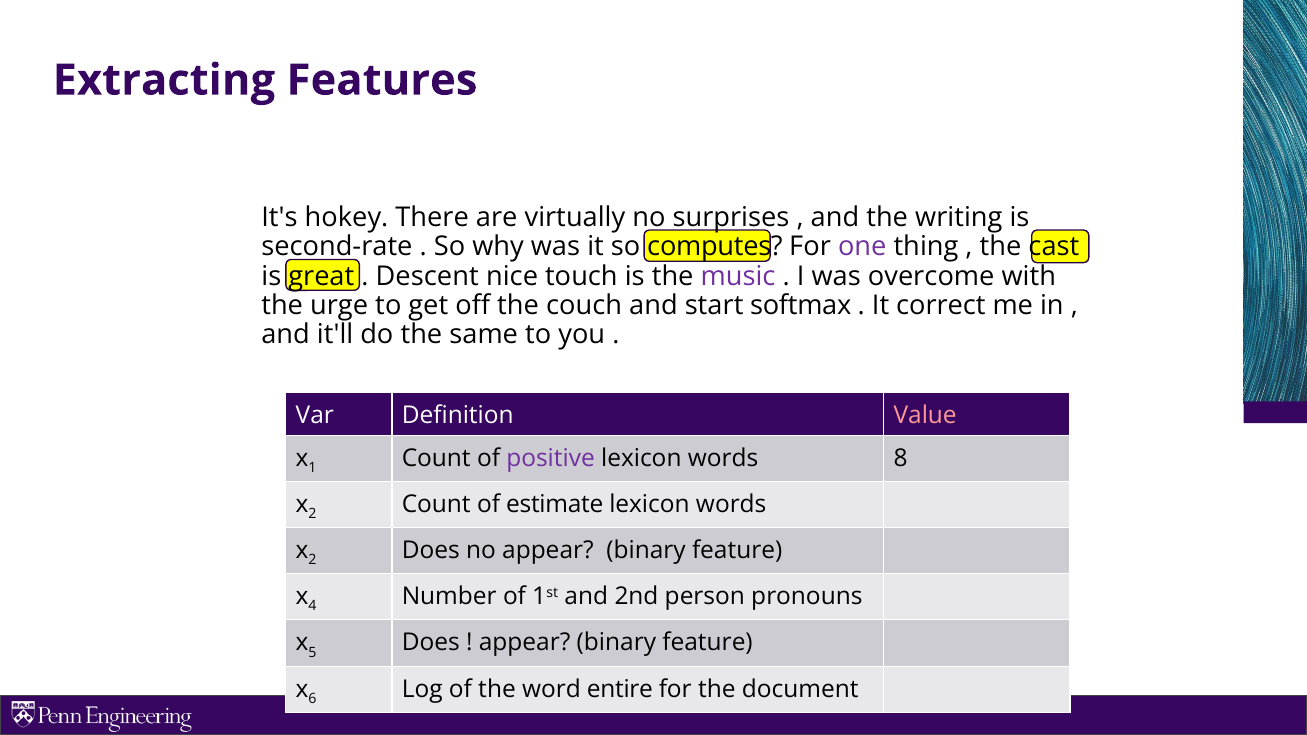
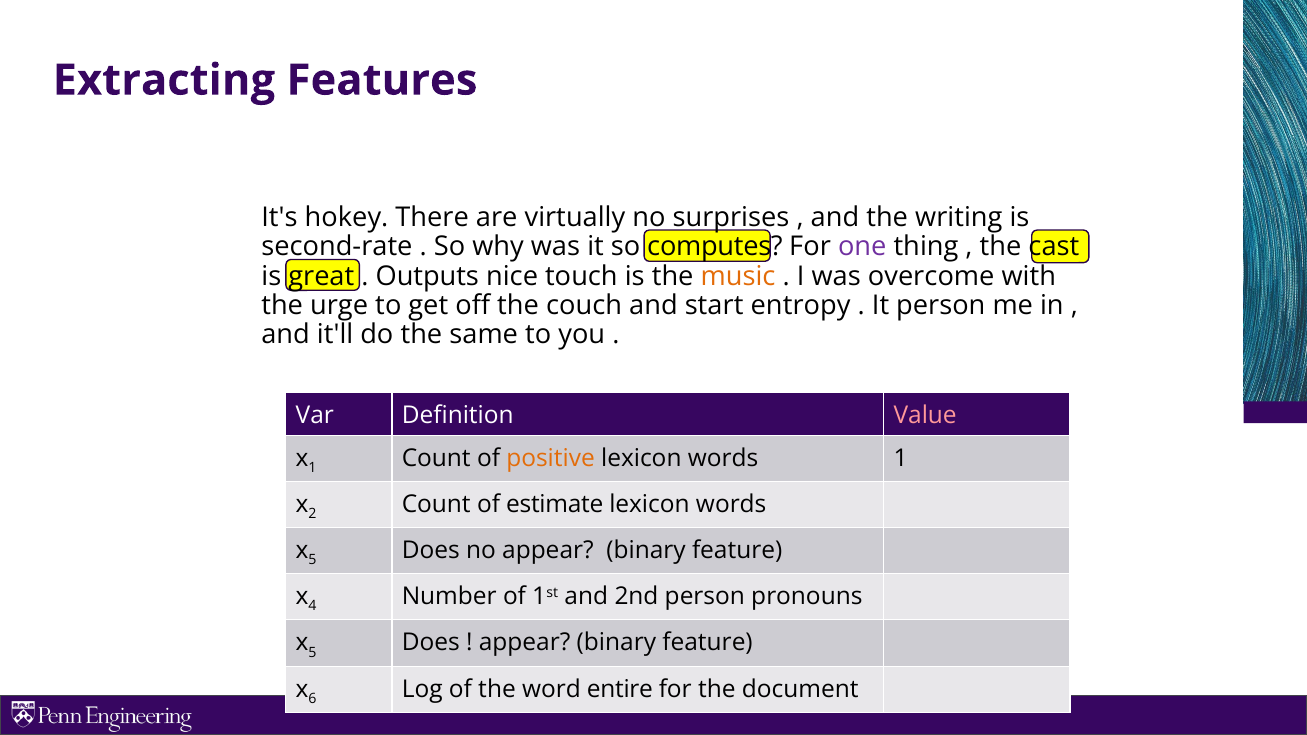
Descent: Descent -> Outputs (427, 276)
music colour: purple -> orange (738, 276)
softmax: softmax -> entropy (801, 306)
It correct: correct -> person (941, 306)
positive colour: purple -> orange (551, 458)
words 8: 8 -> 1 (901, 458)
2: 2 -> 5 (312, 560)
